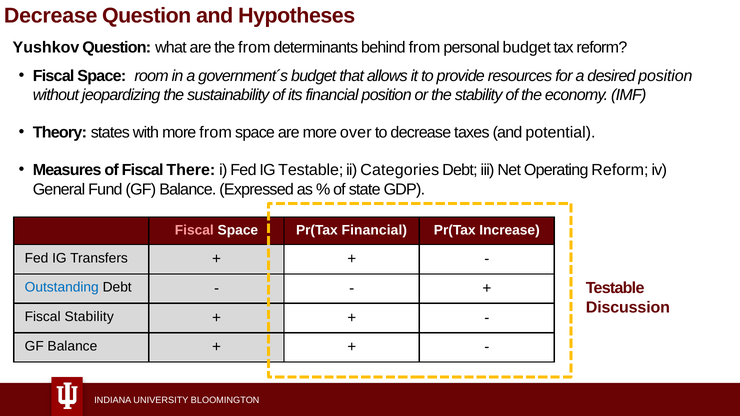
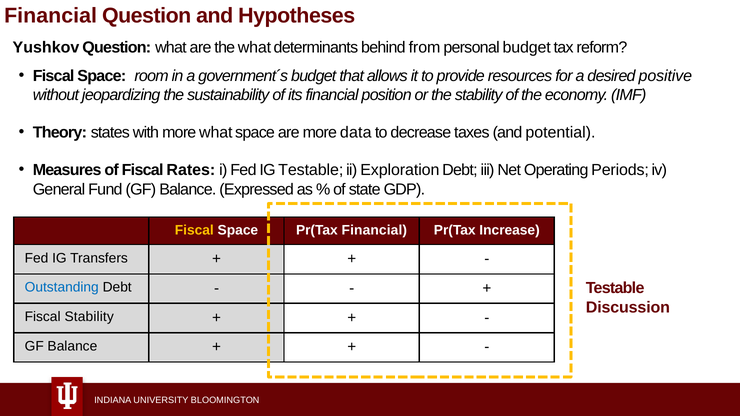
Decrease: Decrease -> Financial (51, 16)
the from: from -> what (254, 47)
desired position: position -> positive (665, 76)
more from: from -> what (216, 133)
over: over -> data (356, 133)
There: There -> Rates (191, 170)
Categories: Categories -> Exploration (400, 170)
Operating Reform: Reform -> Periods (620, 170)
Fiscal colour: pink -> yellow (194, 231)
